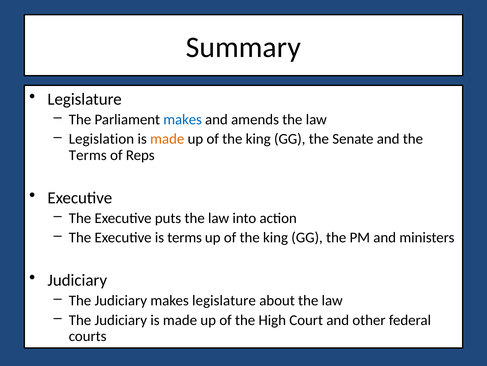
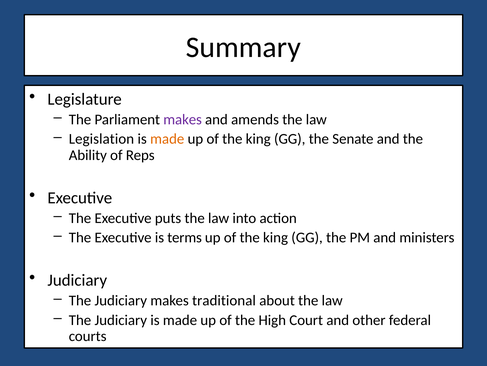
makes colour: blue -> purple (183, 119)
Terms: Terms -> Ability (88, 155)
makes legislature: legislature -> traditional (224, 300)
